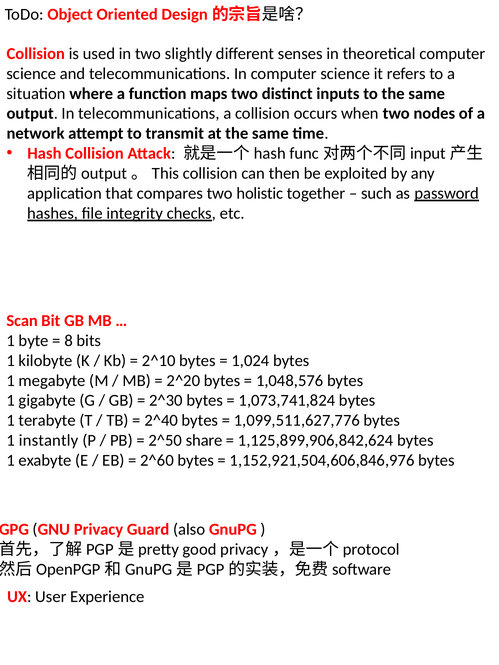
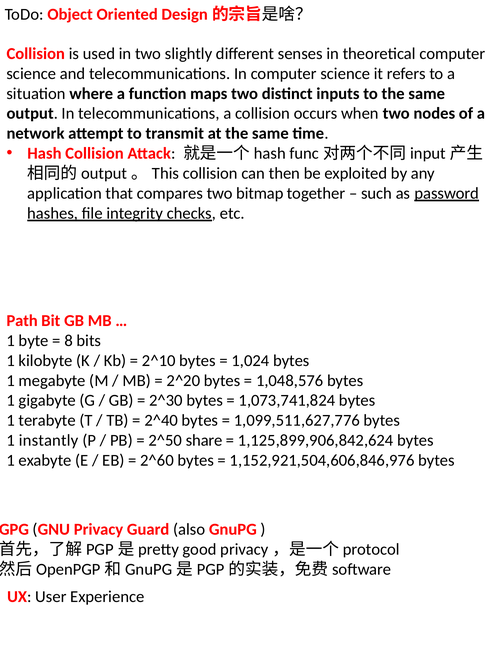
holistic: holistic -> bitmap (260, 193)
Scan: Scan -> Path (22, 321)
